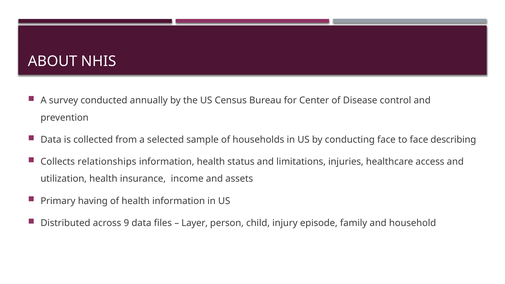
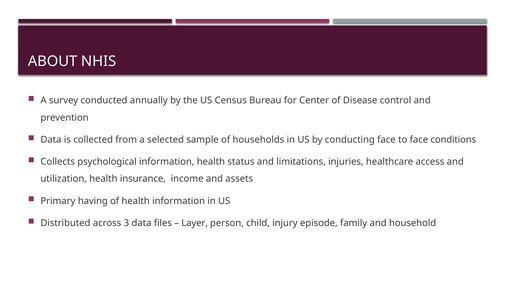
describing: describing -> conditions (453, 140)
relationships: relationships -> psychological (107, 162)
9: 9 -> 3 (126, 223)
